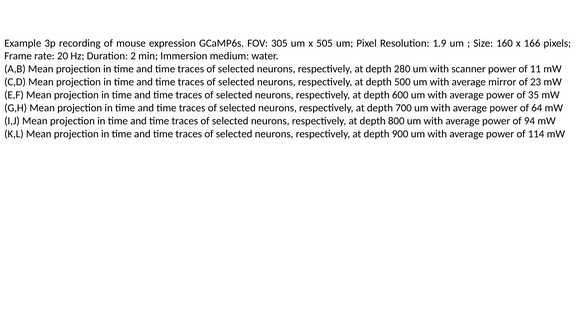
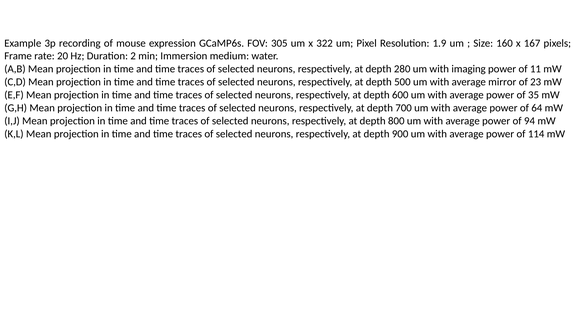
505: 505 -> 322 (325, 43)
166: 166 -> 167 (532, 43)
scanner: scanner -> imaging (469, 69)
